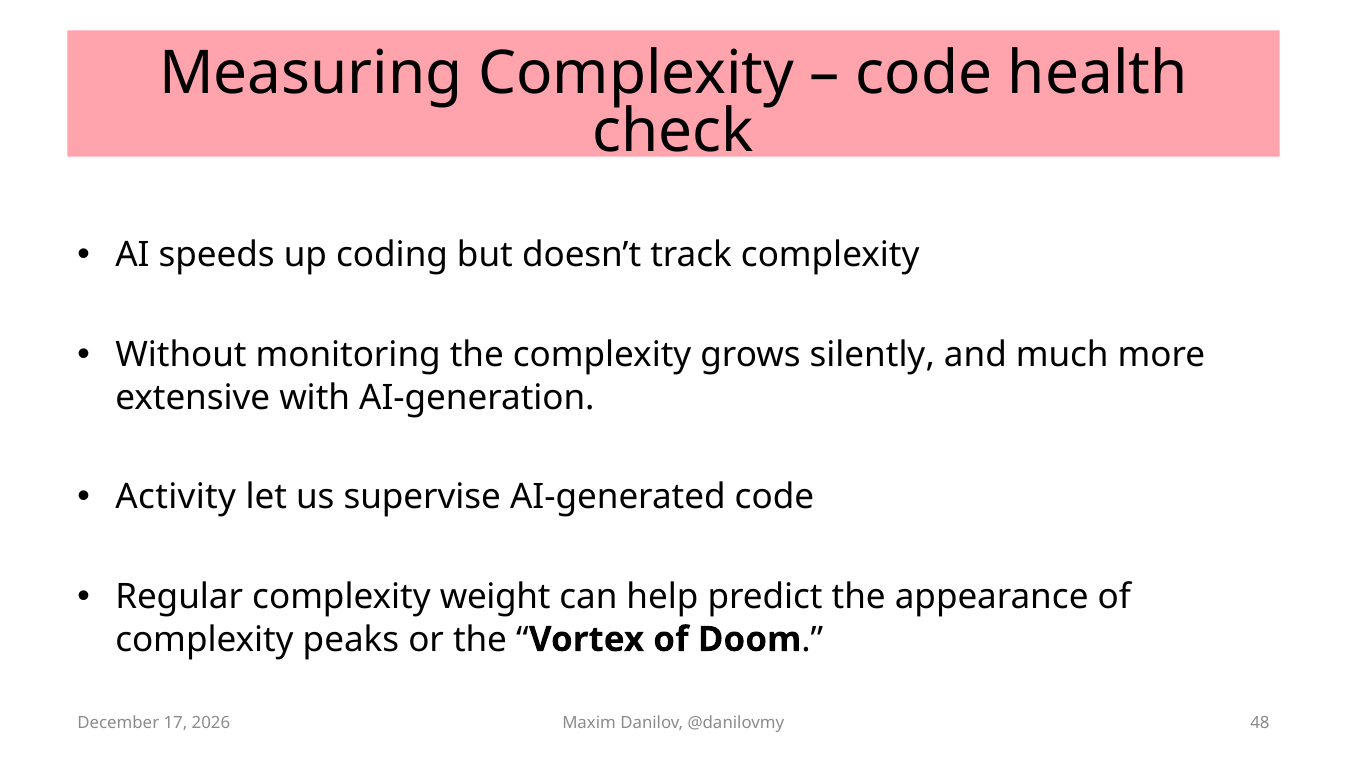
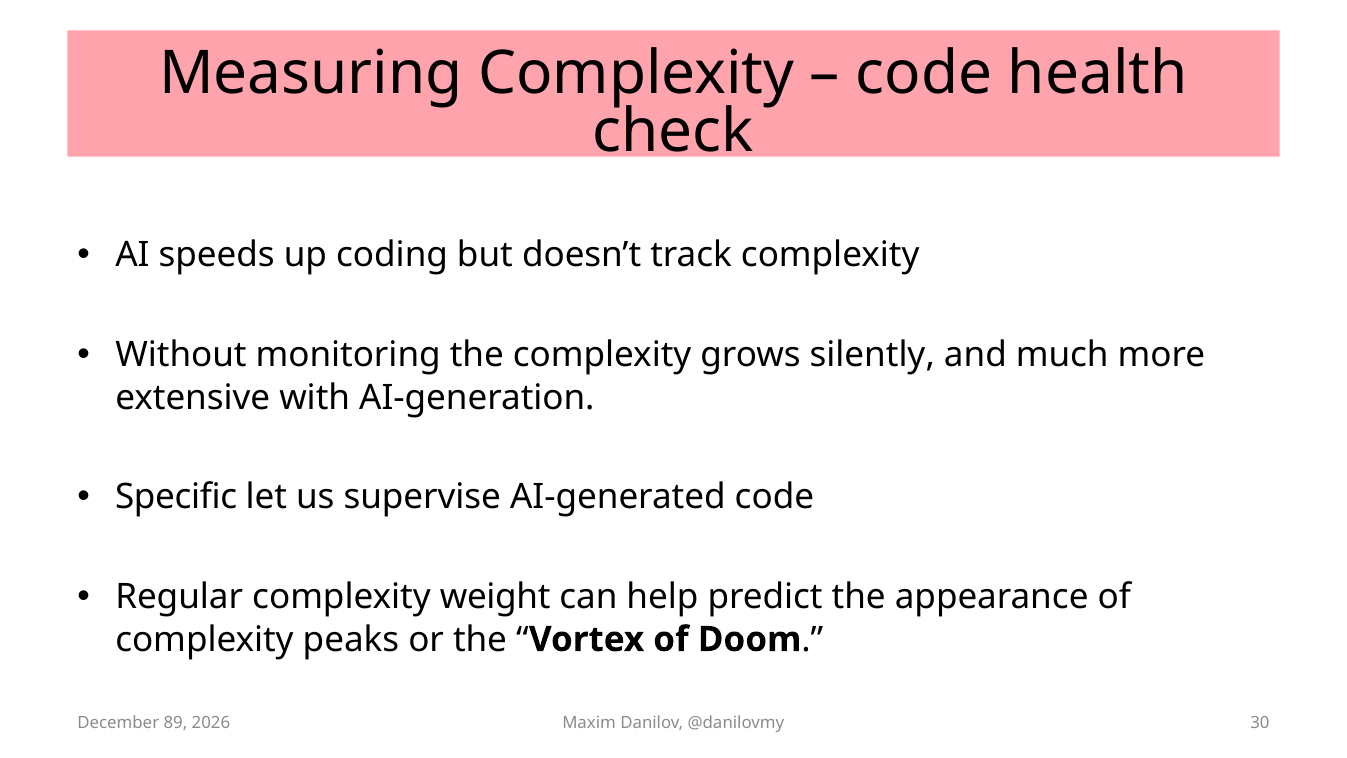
Activity: Activity -> Specific (176, 497)
17: 17 -> 89 (175, 722)
48: 48 -> 30 (1260, 722)
